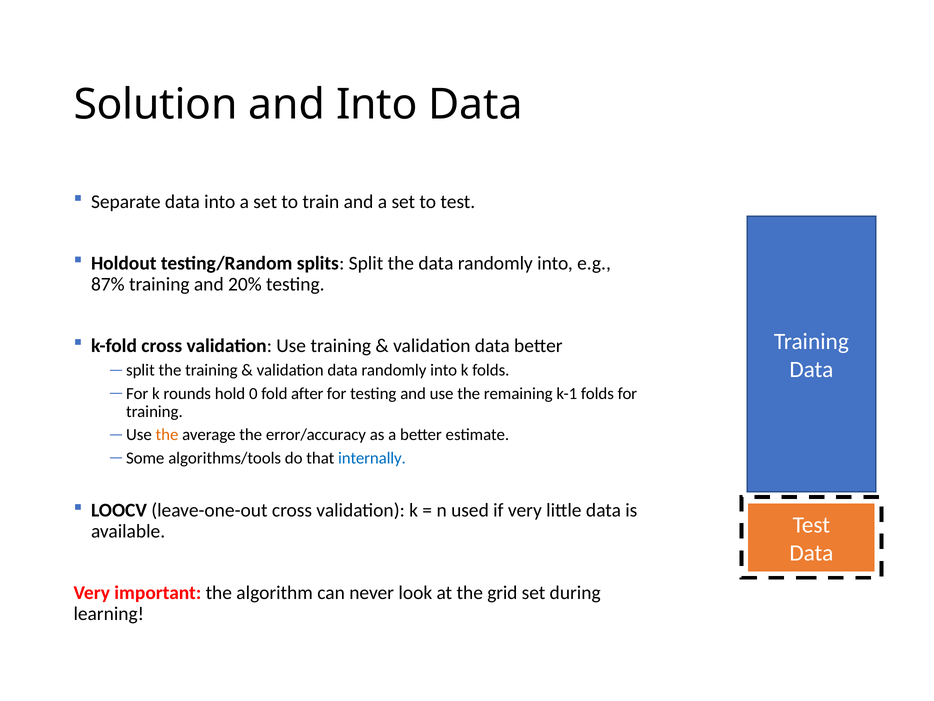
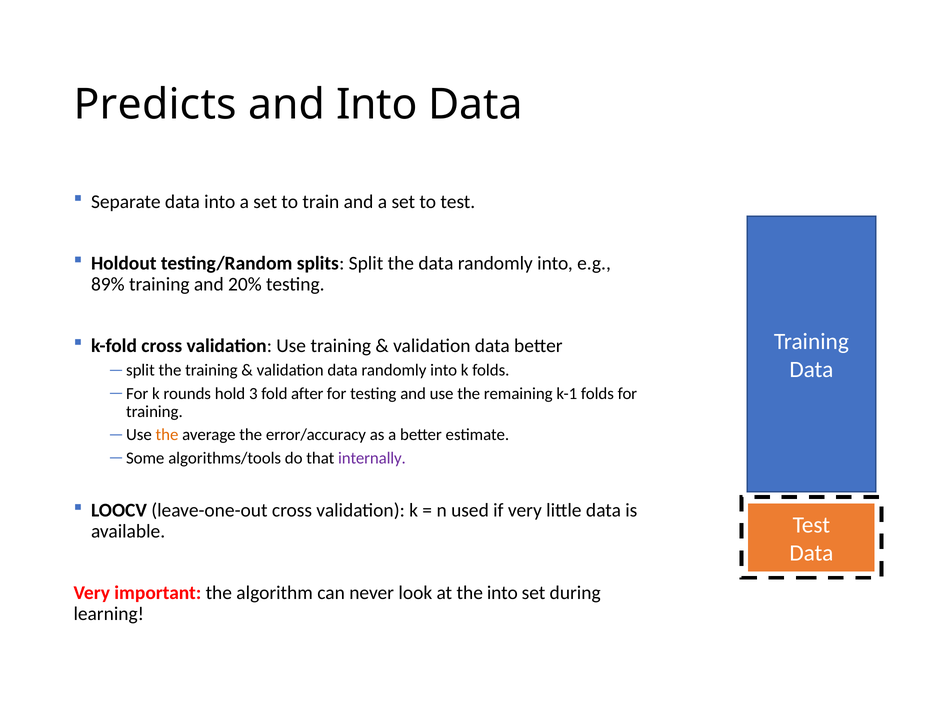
Solution: Solution -> Predicts (155, 105)
87%: 87% -> 89% (108, 284)
0: 0 -> 3 (253, 393)
internally colour: blue -> purple (372, 458)
the grid: grid -> into (502, 593)
